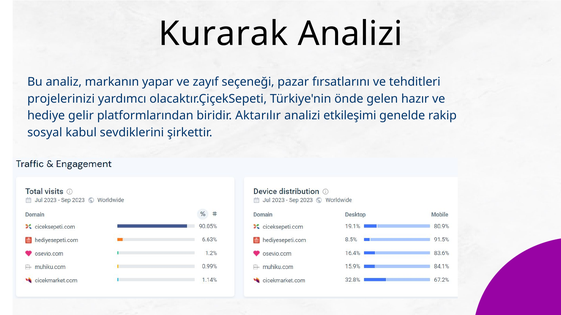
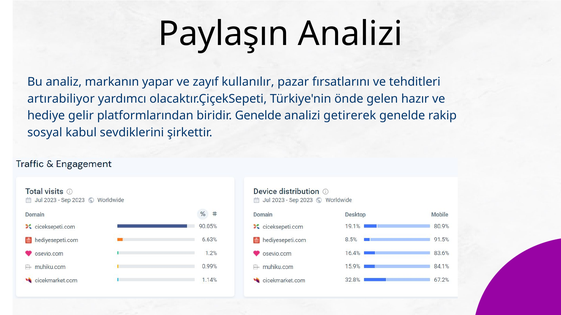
Kurarak: Kurarak -> Paylaşın (224, 34)
seçeneği: seçeneği -> kullanılır (248, 82)
projelerinizi: projelerinizi -> artırabiliyor (61, 99)
biridir Aktarılır: Aktarılır -> Genelde (258, 116)
etkileşimi: etkileşimi -> getirerek (350, 116)
